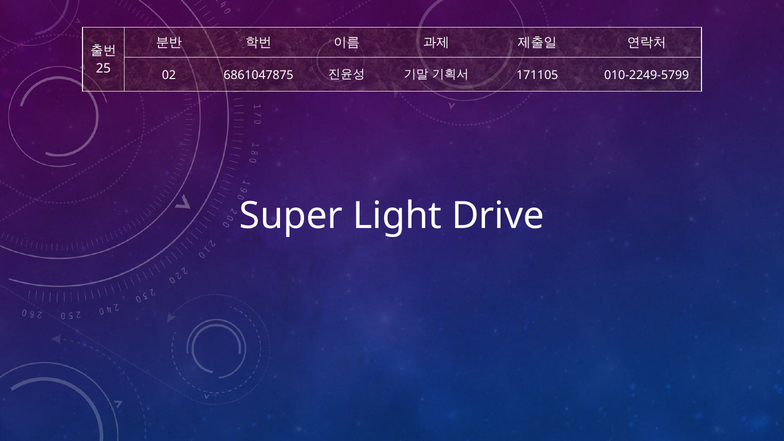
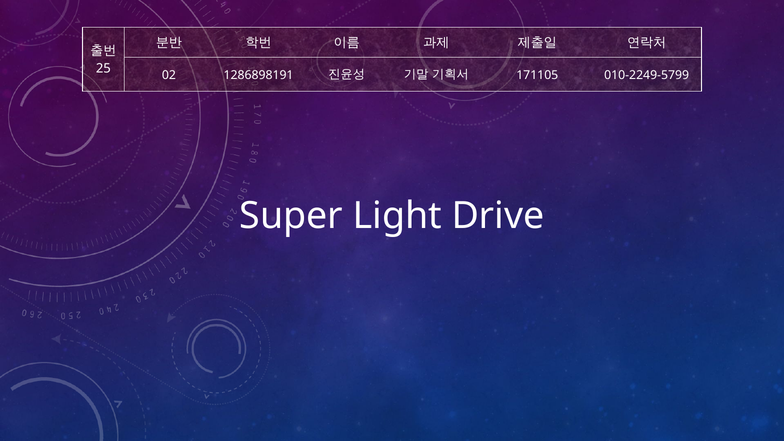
6861047875: 6861047875 -> 1286898191 (259, 75)
